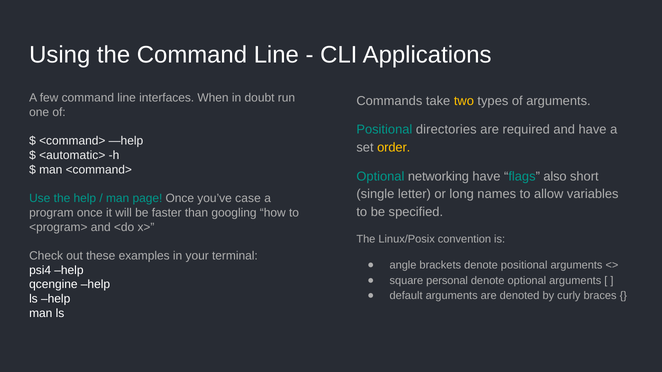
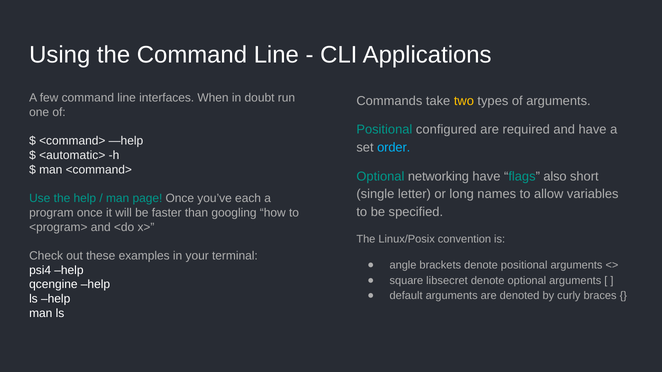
directories: directories -> configured (446, 130)
order colour: yellow -> light blue (394, 148)
case: case -> each (248, 199)
personal: personal -> libsecret (447, 281)
